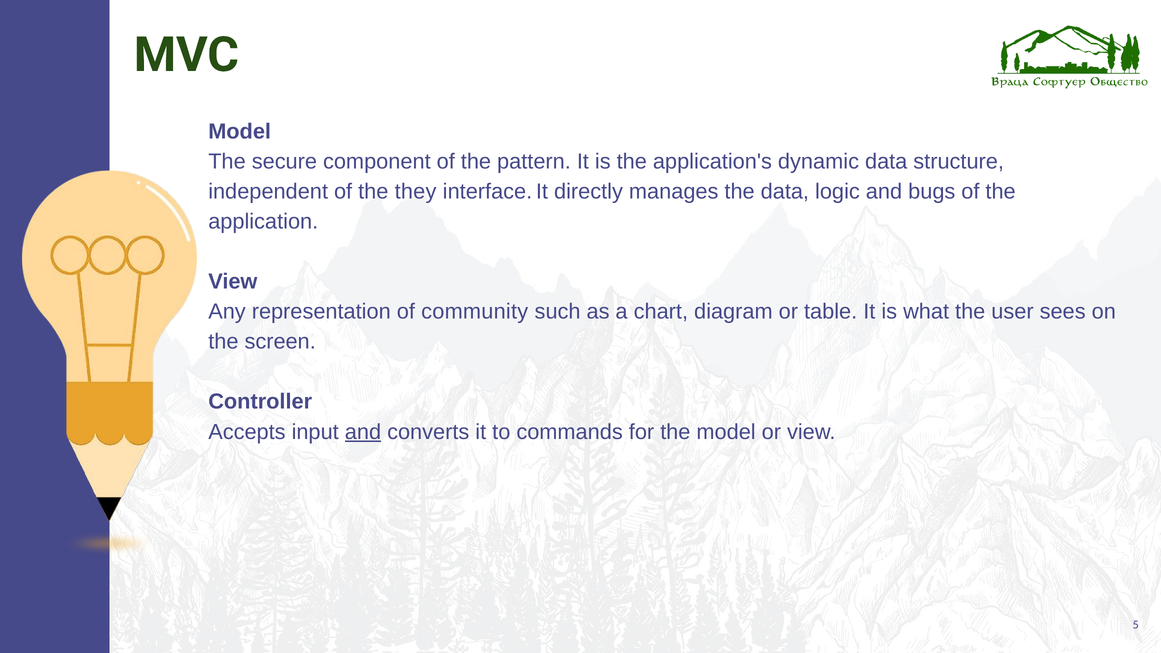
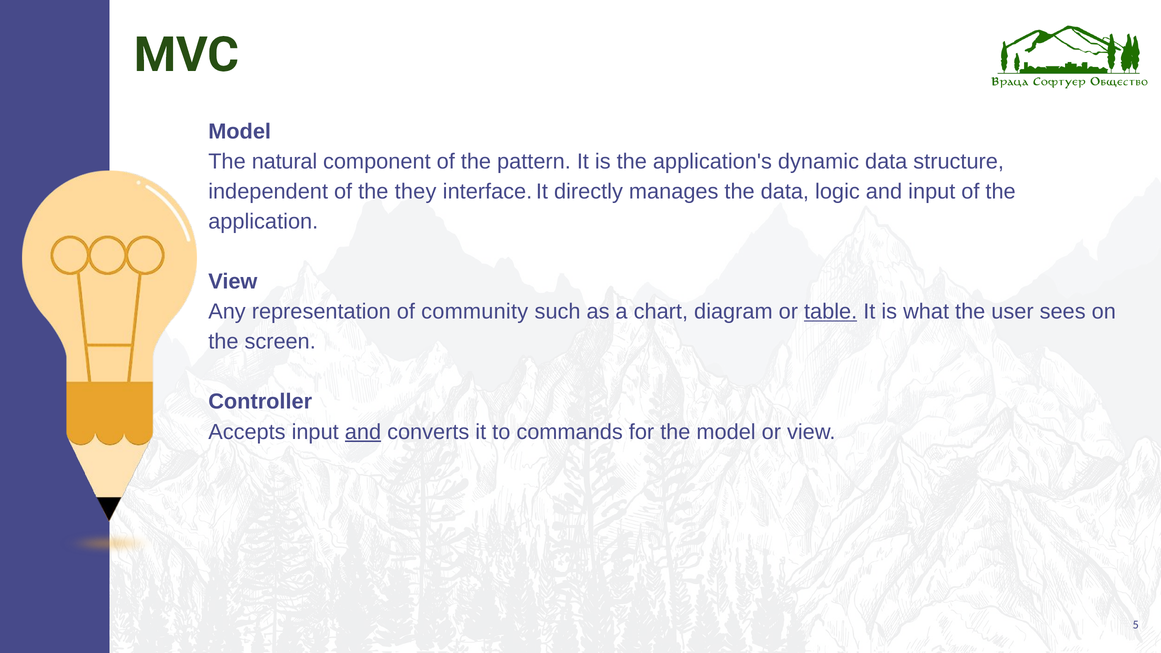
secure: secure -> natural (285, 162)
and bugs: bugs -> input (932, 192)
table underline: none -> present (831, 312)
